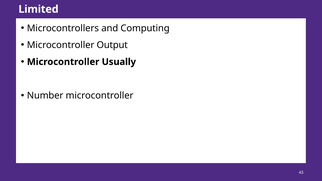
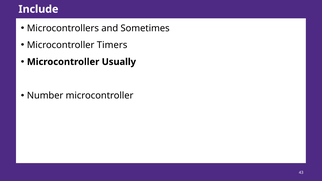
Limited: Limited -> Include (38, 9)
Computing: Computing -> Sometimes (145, 28)
Output: Output -> Timers (112, 45)
